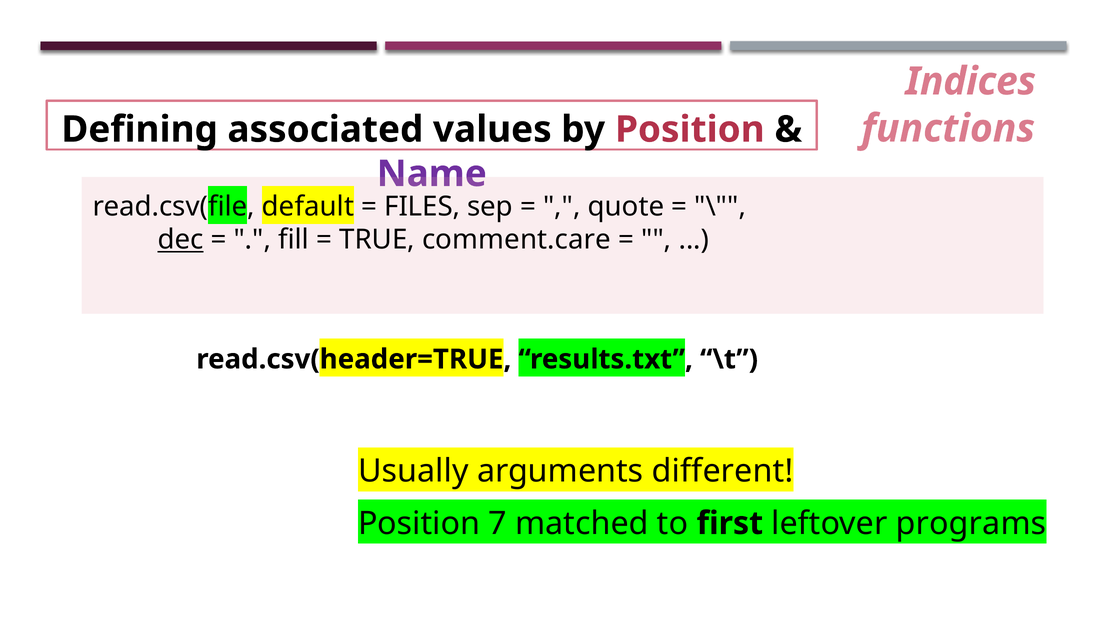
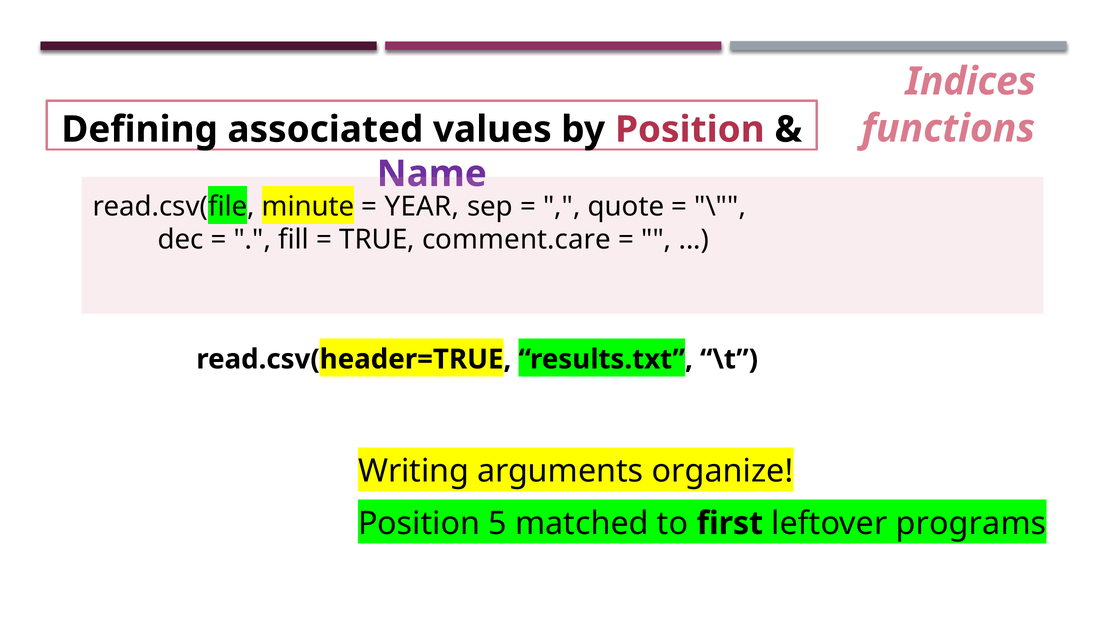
default: default -> minute (308, 206)
FILES: FILES -> YEAR (422, 206)
dec underline: present -> none (180, 240)
Usually: Usually -> Writing (414, 471)
different: different -> organize (723, 471)
7: 7 -> 5 (498, 523)
